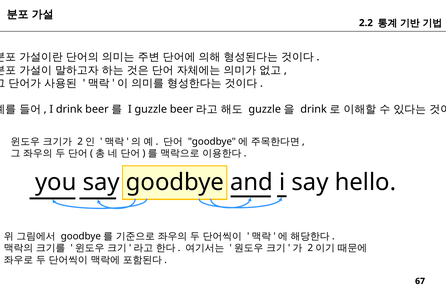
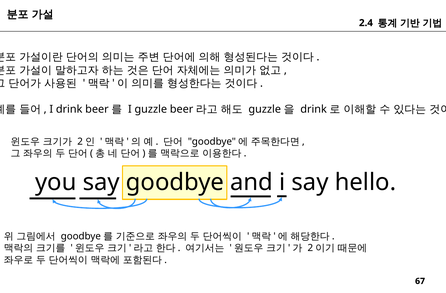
2.2: 2.2 -> 2.4 (366, 23)
